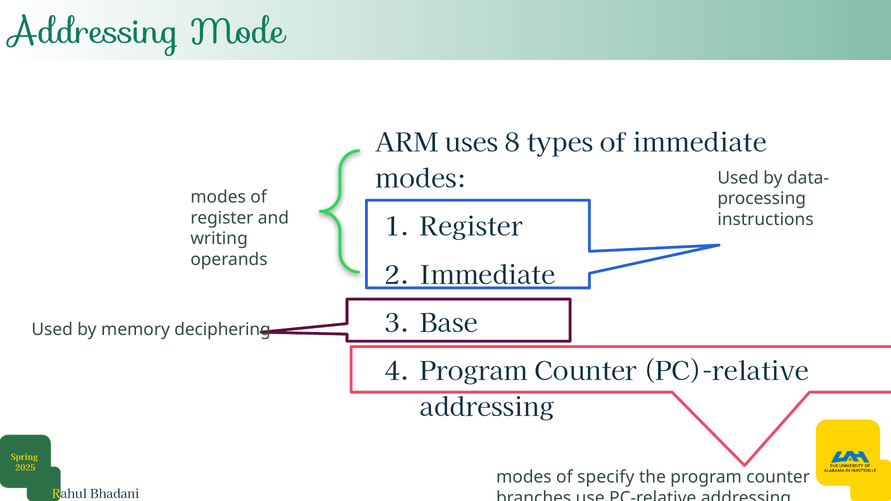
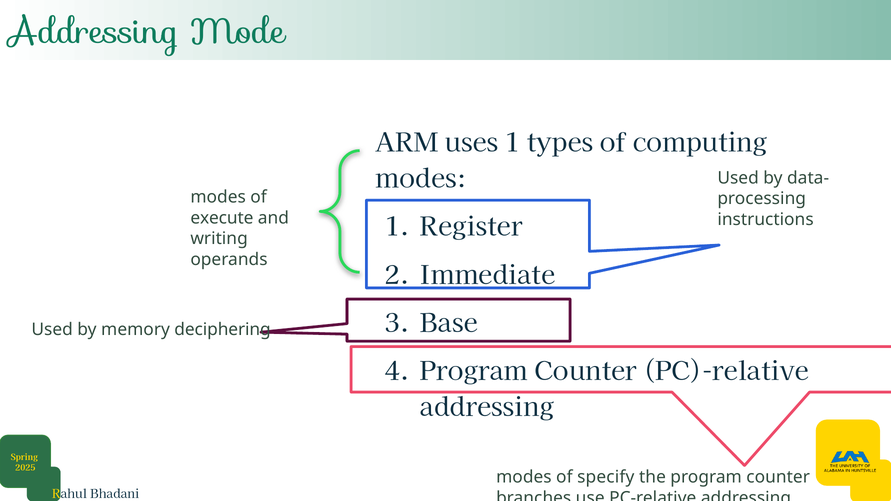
uses 8: 8 -> 1 (513, 143)
of immediate: immediate -> computing (700, 143)
register: register -> execute (222, 218)
